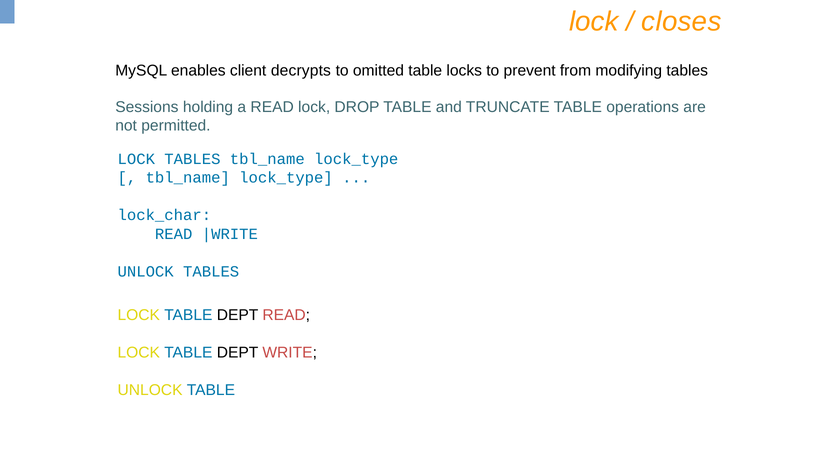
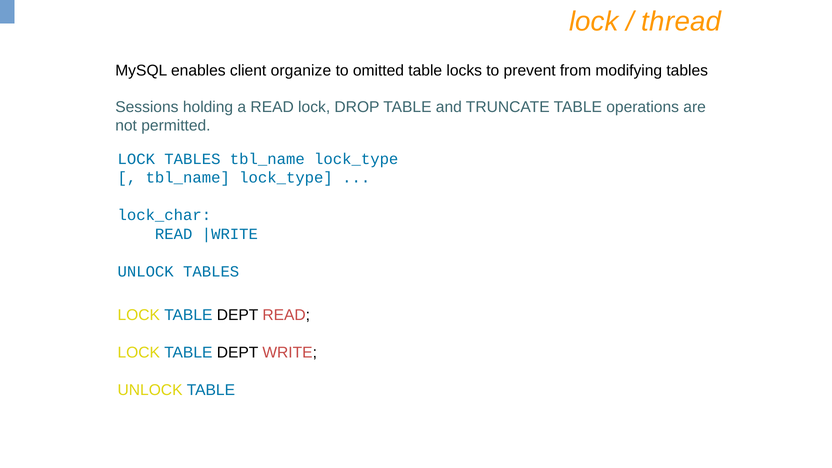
closes: closes -> thread (681, 22)
decrypts: decrypts -> organize (301, 71)
